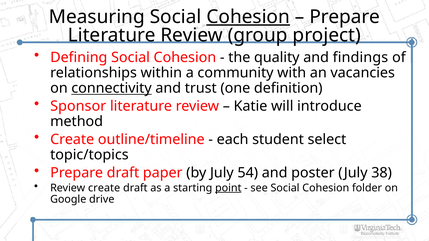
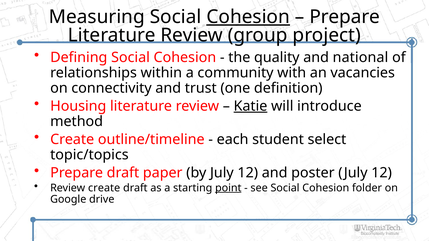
findings: findings -> national (360, 57)
connectivity underline: present -> none (112, 88)
Sponsor: Sponsor -> Housing (78, 106)
Katie underline: none -> present (251, 106)
by July 54: 54 -> 12 (248, 173)
poster July 38: 38 -> 12 (382, 173)
